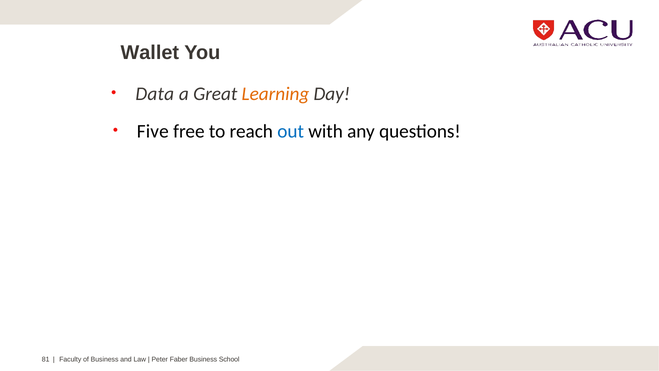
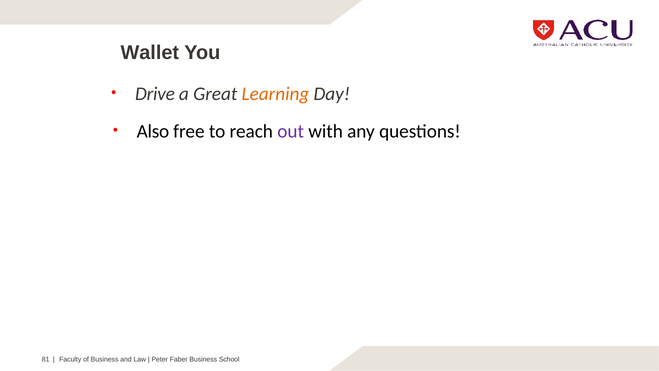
Data: Data -> Drive (155, 94)
Five: Five -> Also (153, 131)
out colour: blue -> purple (291, 131)
